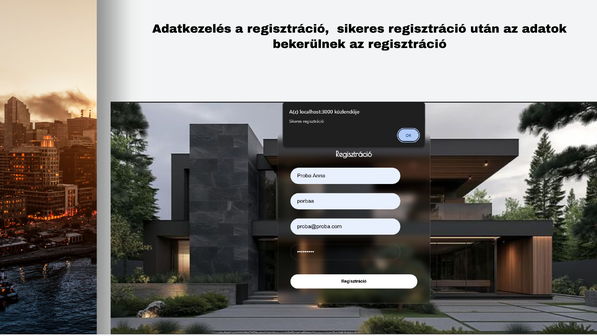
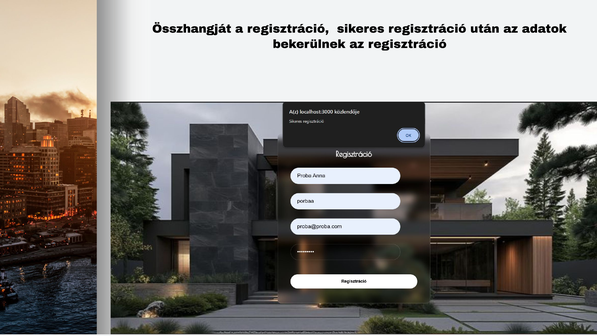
Adatkezelés: Adatkezelés -> Összhangját (192, 29)
